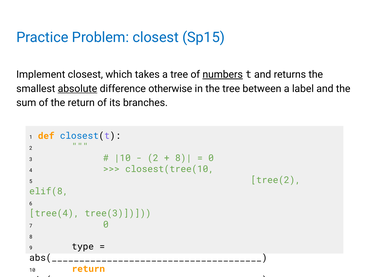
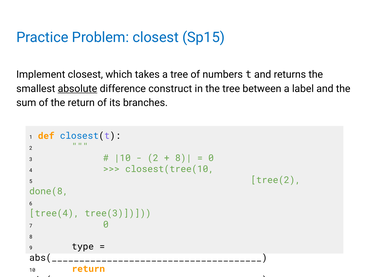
numbers underline: present -> none (223, 74)
otherwise: otherwise -> construct (170, 89)
elif(8: elif(8 -> done(8 (49, 191)
